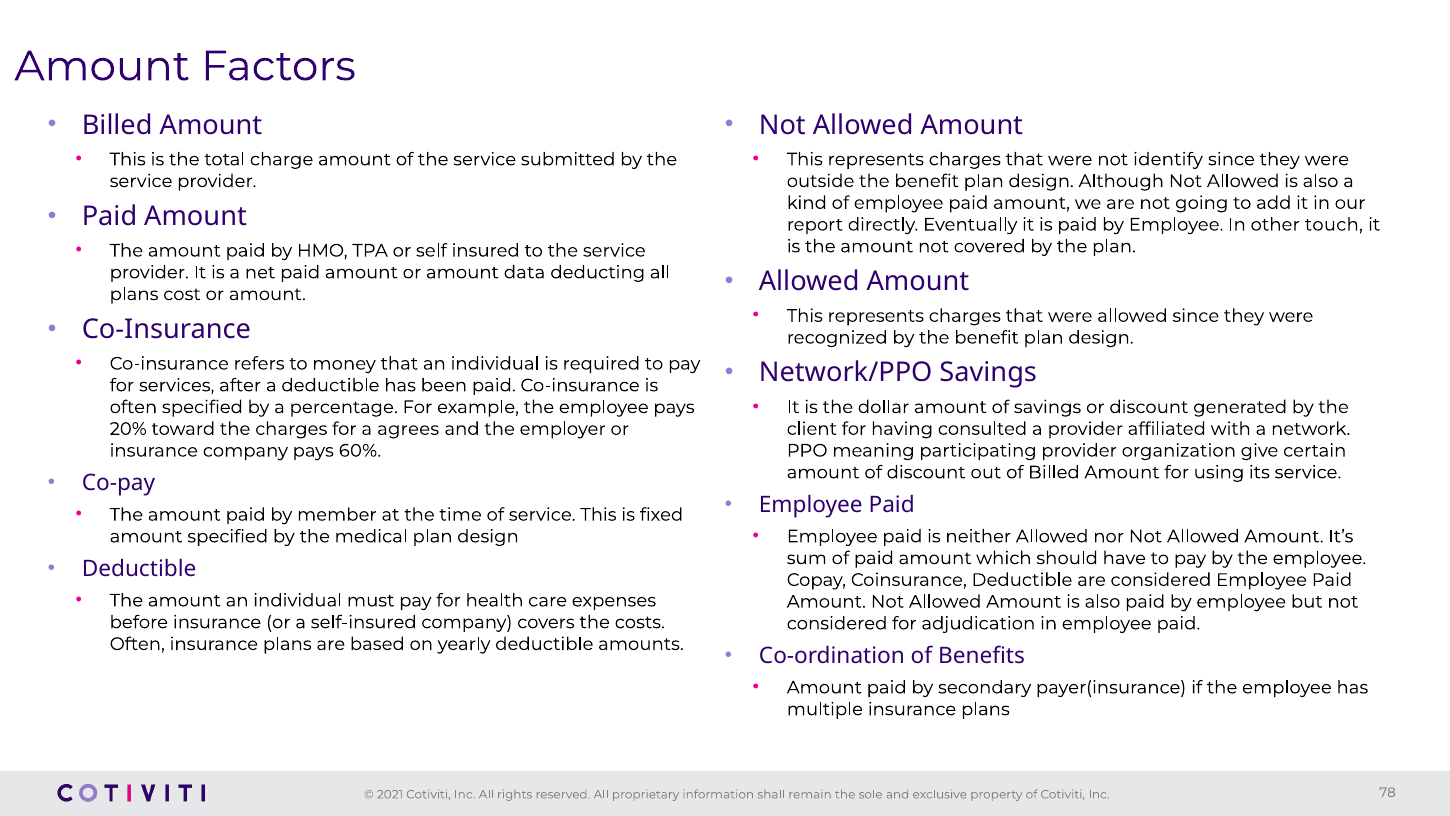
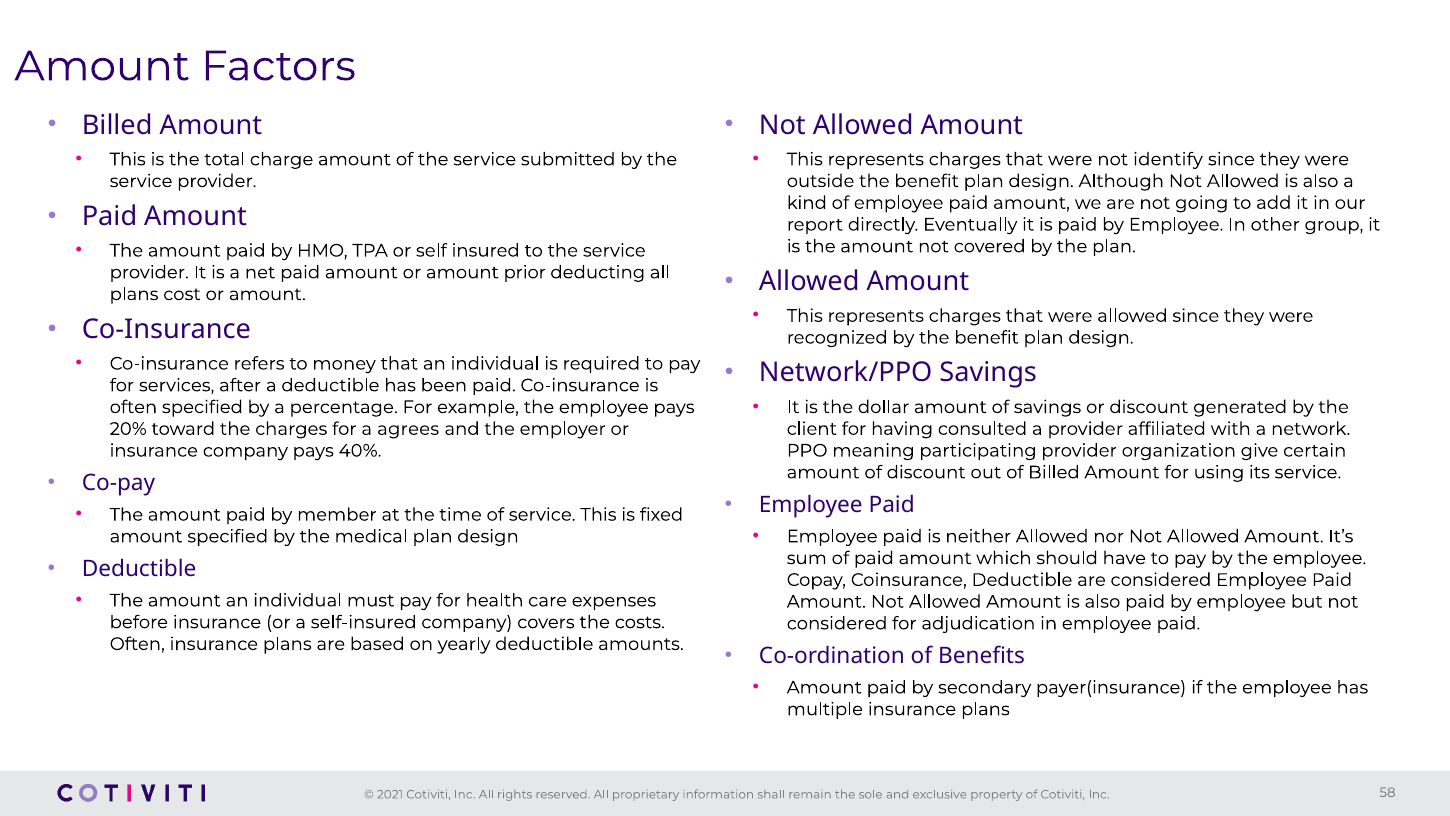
touch: touch -> group (1334, 225)
data: data -> prior (525, 272)
60%: 60% -> 40% (360, 450)
78: 78 -> 58 (1387, 792)
